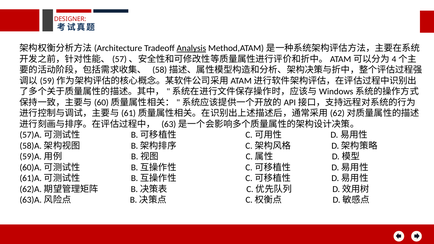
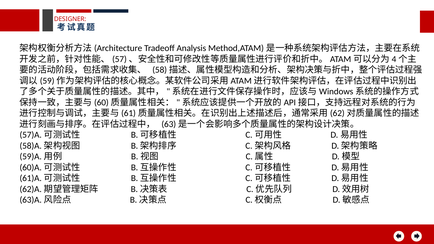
Analysis underline: present -> none (191, 48)
